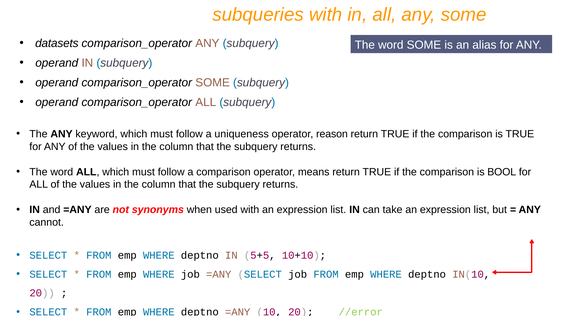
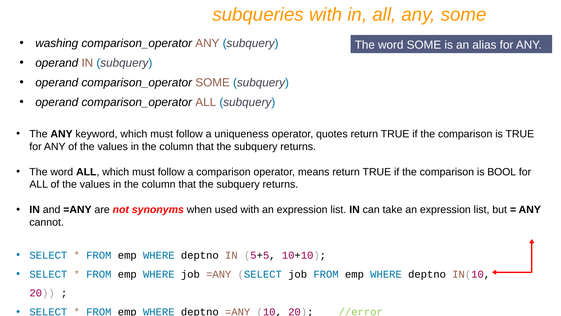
datasets: datasets -> washing (57, 43)
reason: reason -> quotes (332, 134)
